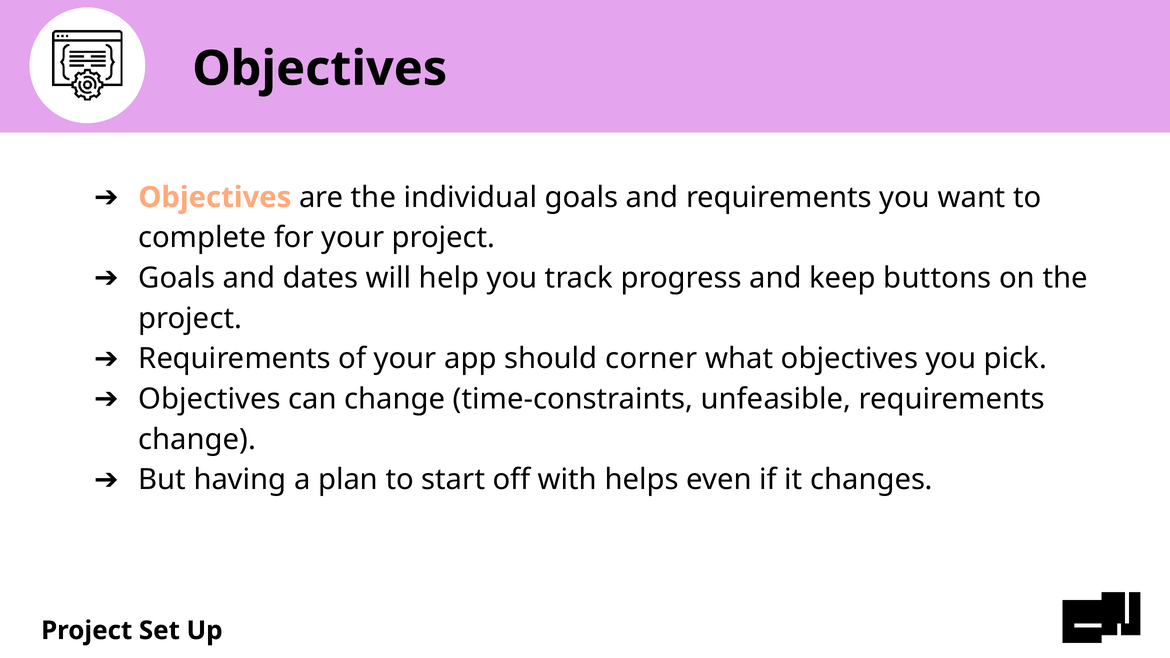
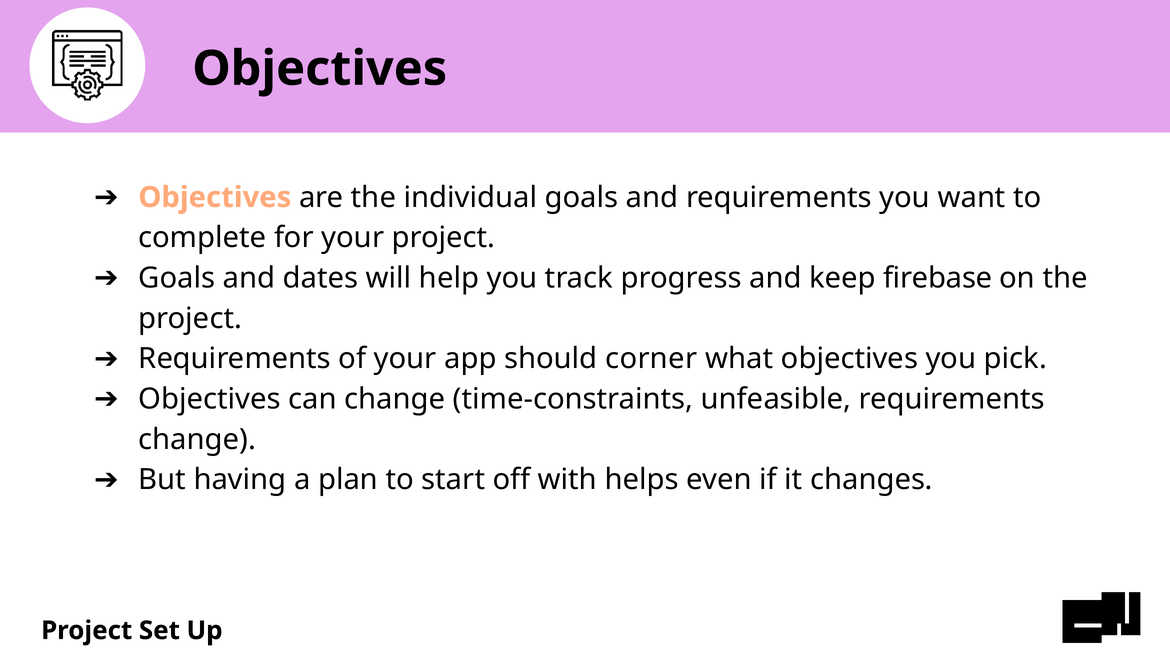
buttons: buttons -> firebase (938, 278)
